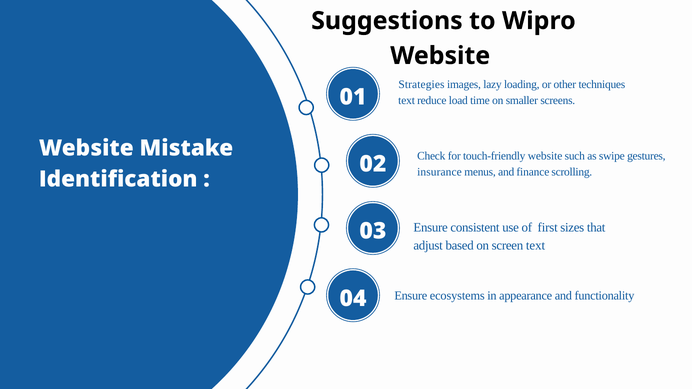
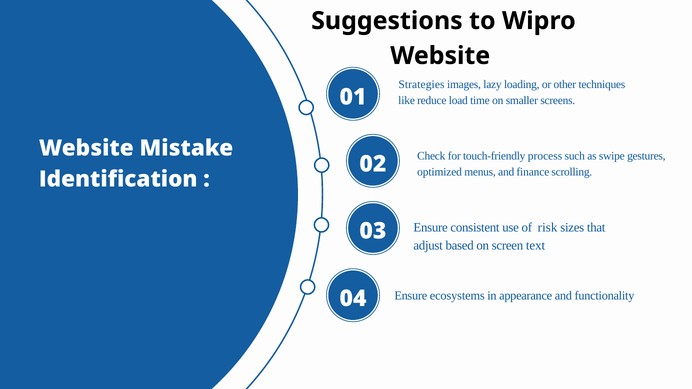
text: text -> like (407, 101)
touch-friendly website: website -> process (545, 156)
insurance: insurance -> optimized (440, 172)
first: first -> risk (548, 228)
